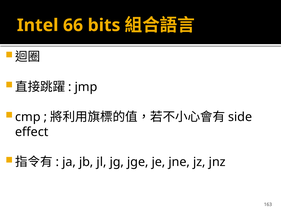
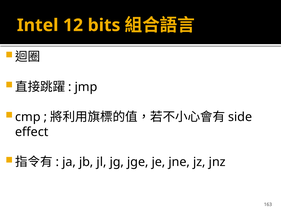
66: 66 -> 12 (73, 25)
